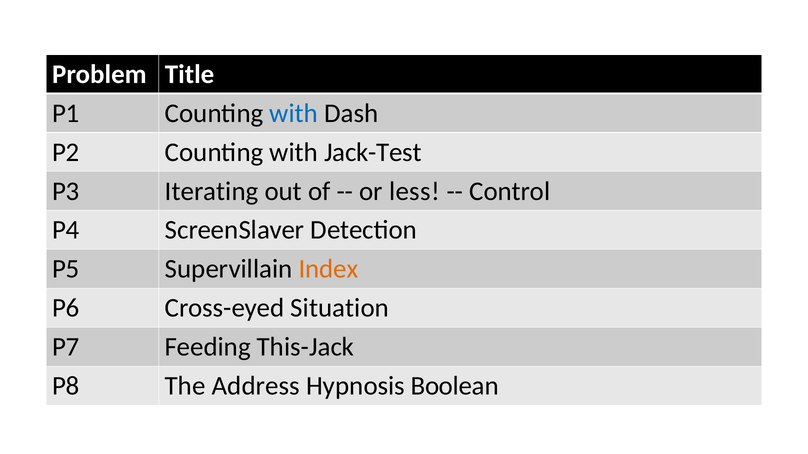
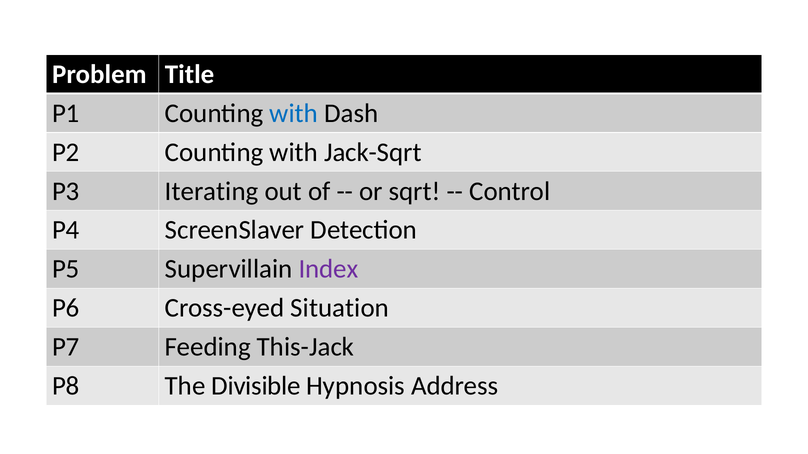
Jack-Test: Jack-Test -> Jack-Sqrt (373, 152)
less: less -> sqrt (415, 191)
Index colour: orange -> purple (328, 269)
Address: Address -> Divisible (256, 386)
Boolean: Boolean -> Address (455, 386)
